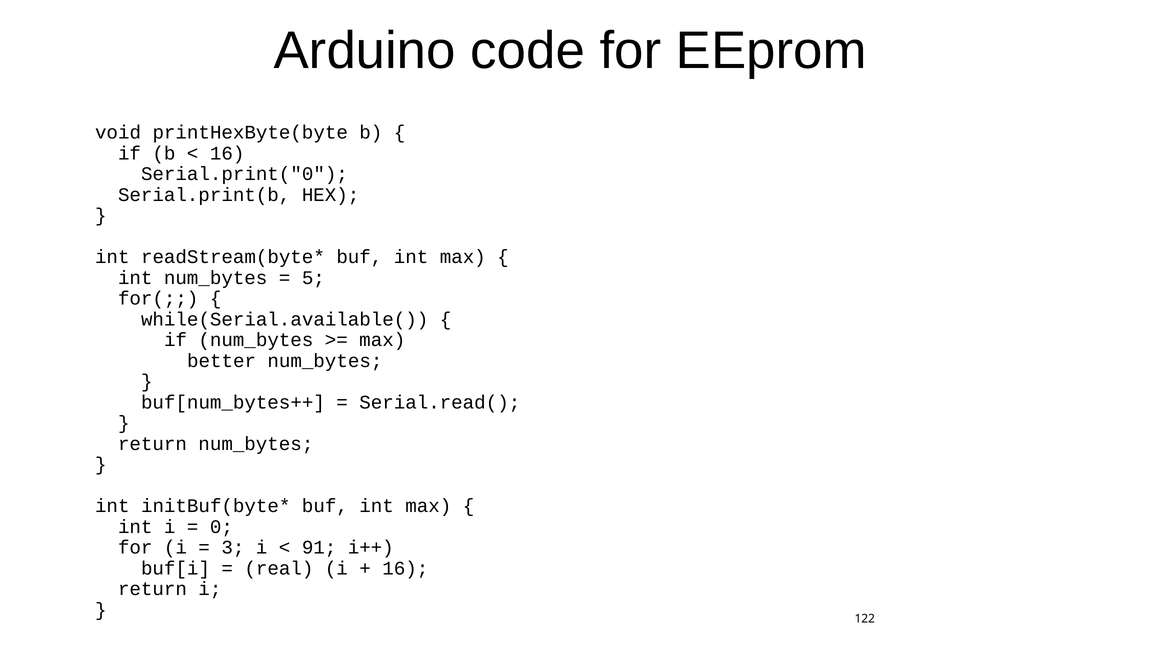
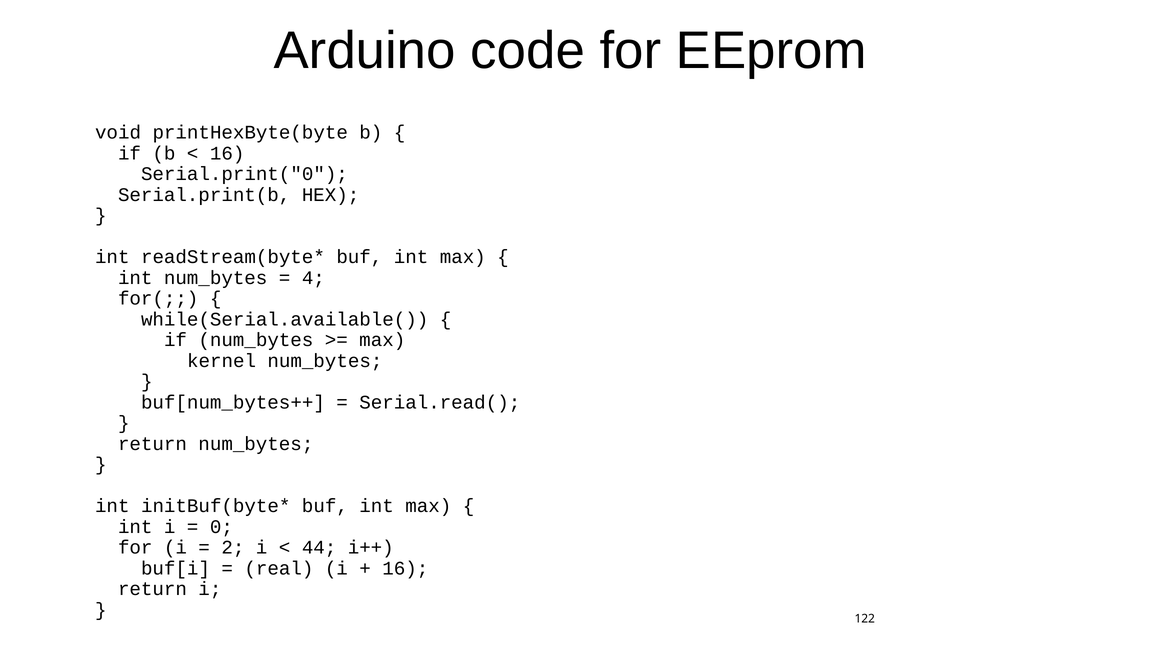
5: 5 -> 4 (313, 278)
better: better -> kernel (222, 361)
3: 3 -> 2 (233, 547)
91: 91 -> 44 (319, 547)
